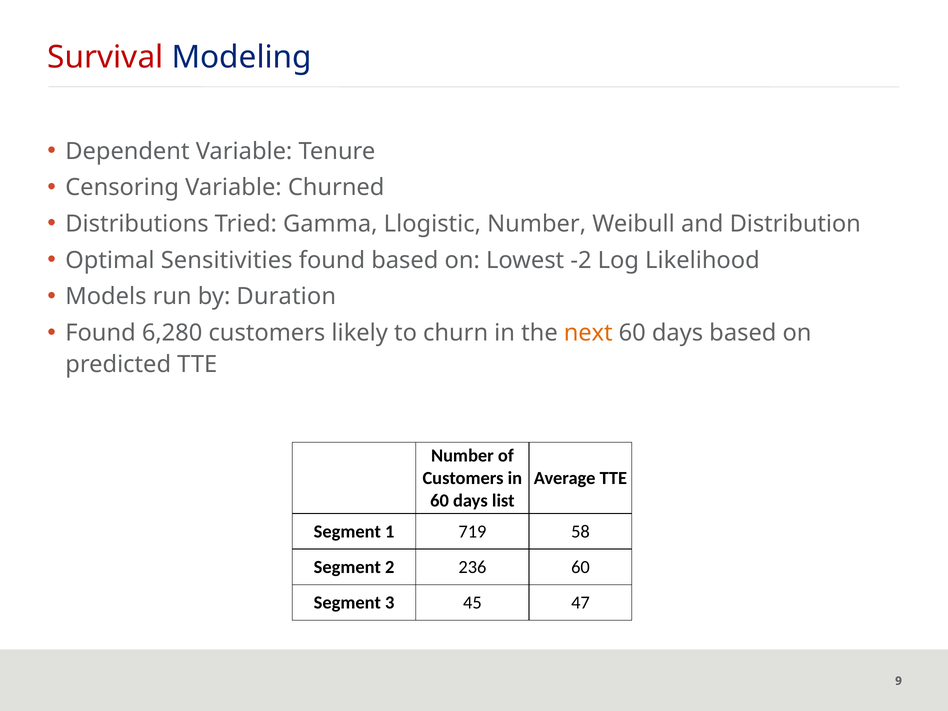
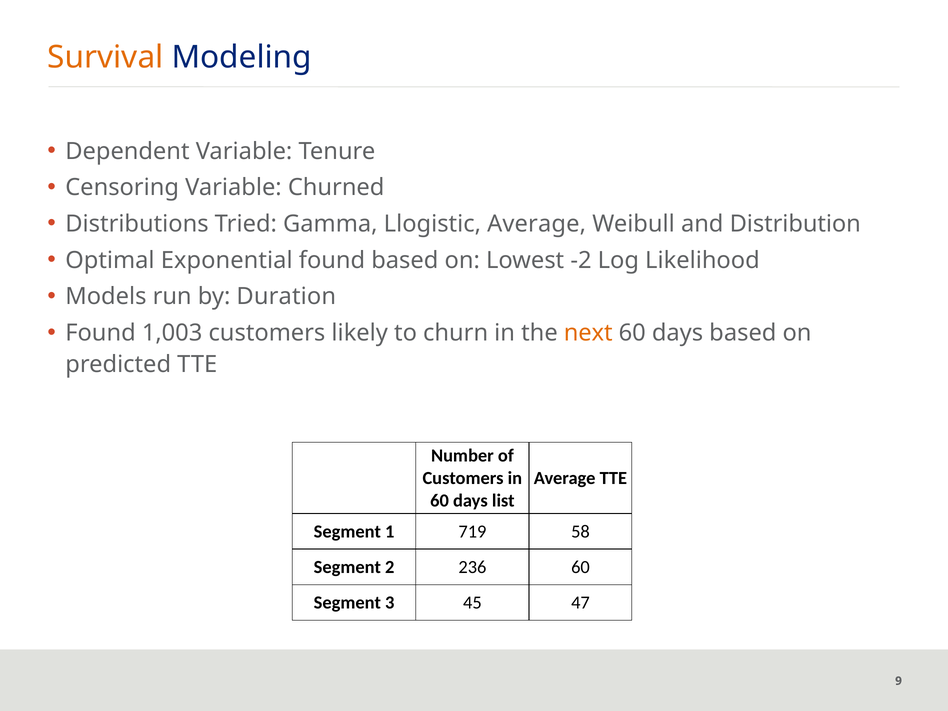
Survival colour: red -> orange (105, 58)
Llogistic Number: Number -> Average (537, 224)
Sensitivities: Sensitivities -> Exponential (227, 260)
6,280: 6,280 -> 1,003 (172, 333)
